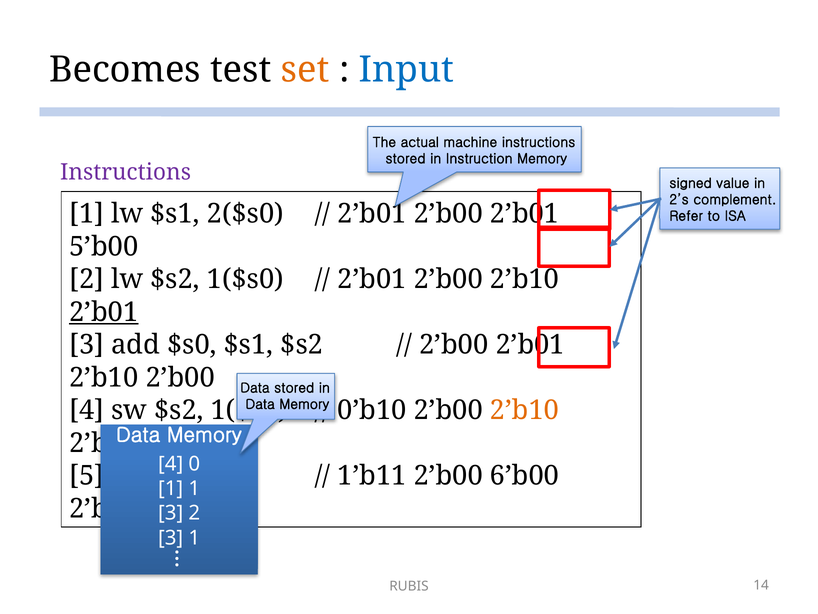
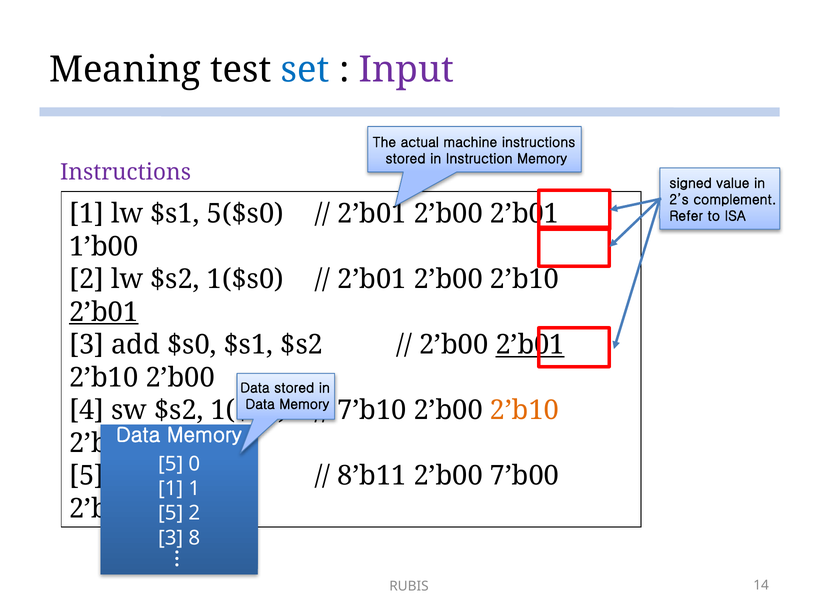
Becomes: Becomes -> Meaning (125, 70)
set colour: orange -> blue (305, 70)
Input colour: blue -> purple (406, 70)
2($s0: 2($s0 -> 5($s0 (245, 214)
5’b00: 5’b00 -> 1’b00 (104, 246)
2’b01 underline: none -> present (530, 345)
0’b10: 0’b10 -> 7’b10 (372, 410)
4: 4 -> 5 (171, 464)
1’b11: 1’b11 -> 8’b11 (372, 475)
6’b00: 6’b00 -> 7’b00 (525, 475)
3: 3 -> 5 (171, 513)
3 1: 1 -> 8 (194, 537)
